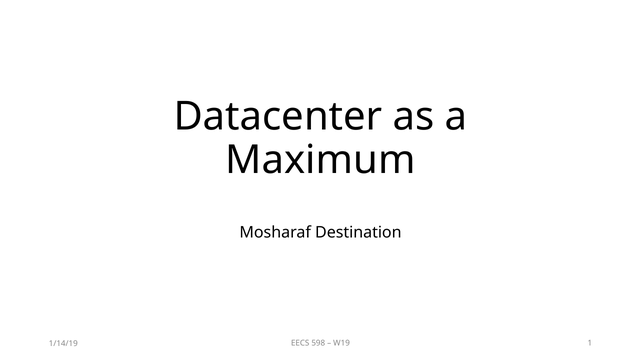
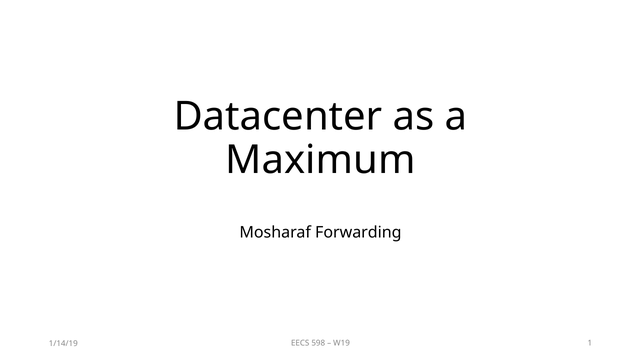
Destination: Destination -> Forwarding (358, 233)
